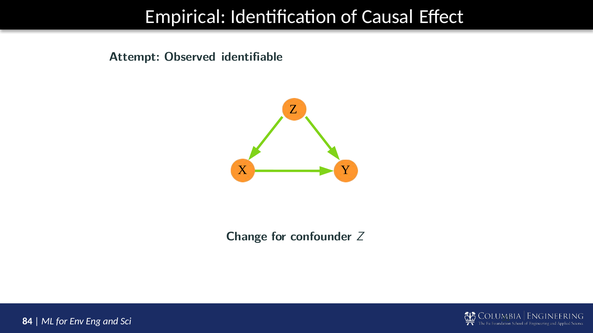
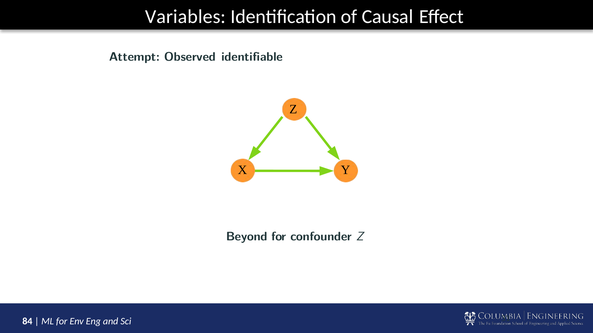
Empirical: Empirical -> Variables (186, 17)
Change: Change -> Beyond (247, 237)
